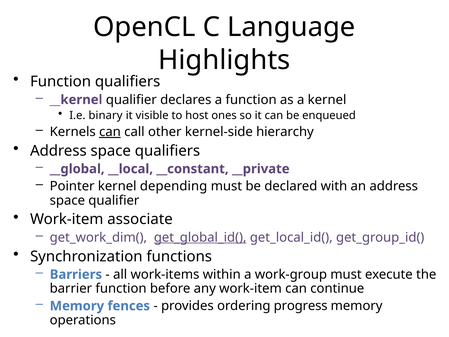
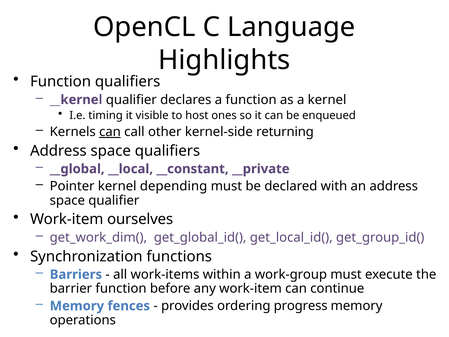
binary: binary -> timing (106, 115)
hierarchy: hierarchy -> returning (285, 132)
associate: associate -> ourselves (140, 219)
get_global_id( underline: present -> none (200, 237)
